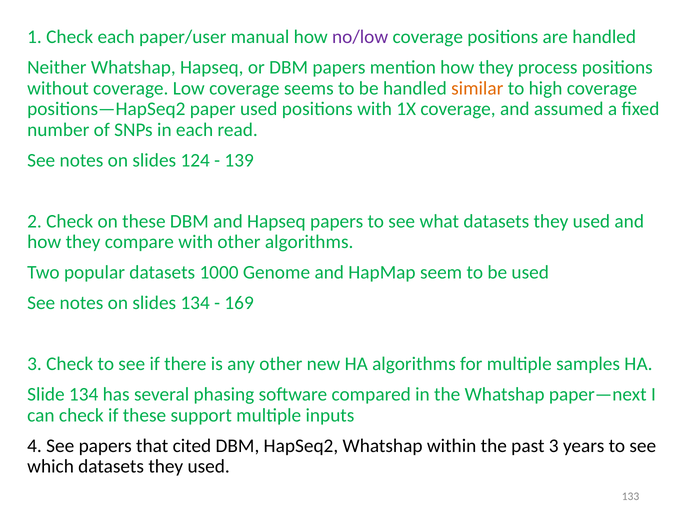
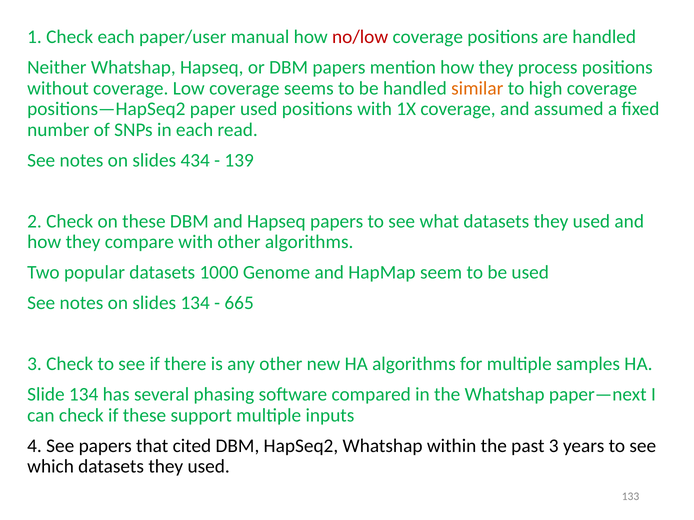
no/low colour: purple -> red (360, 37)
124: 124 -> 434 (195, 160)
169: 169 -> 665 (239, 303)
